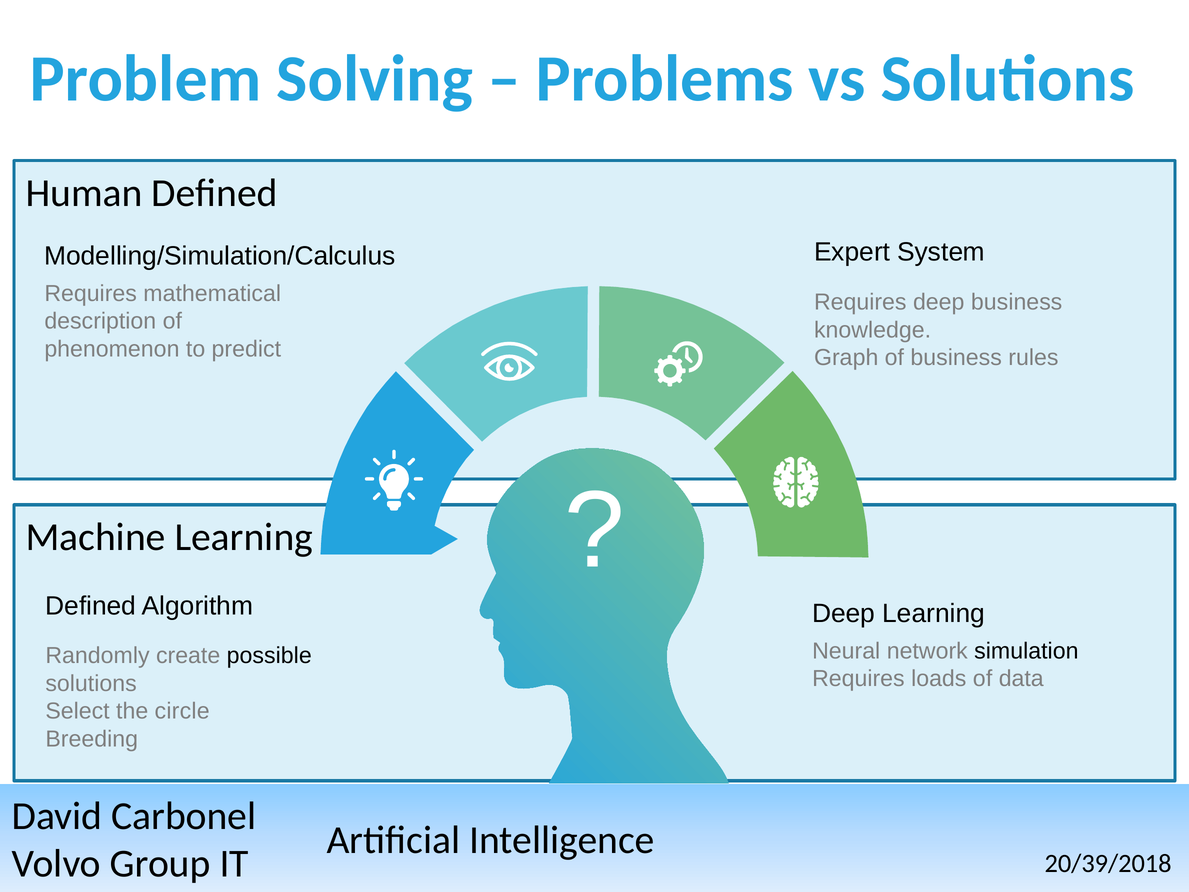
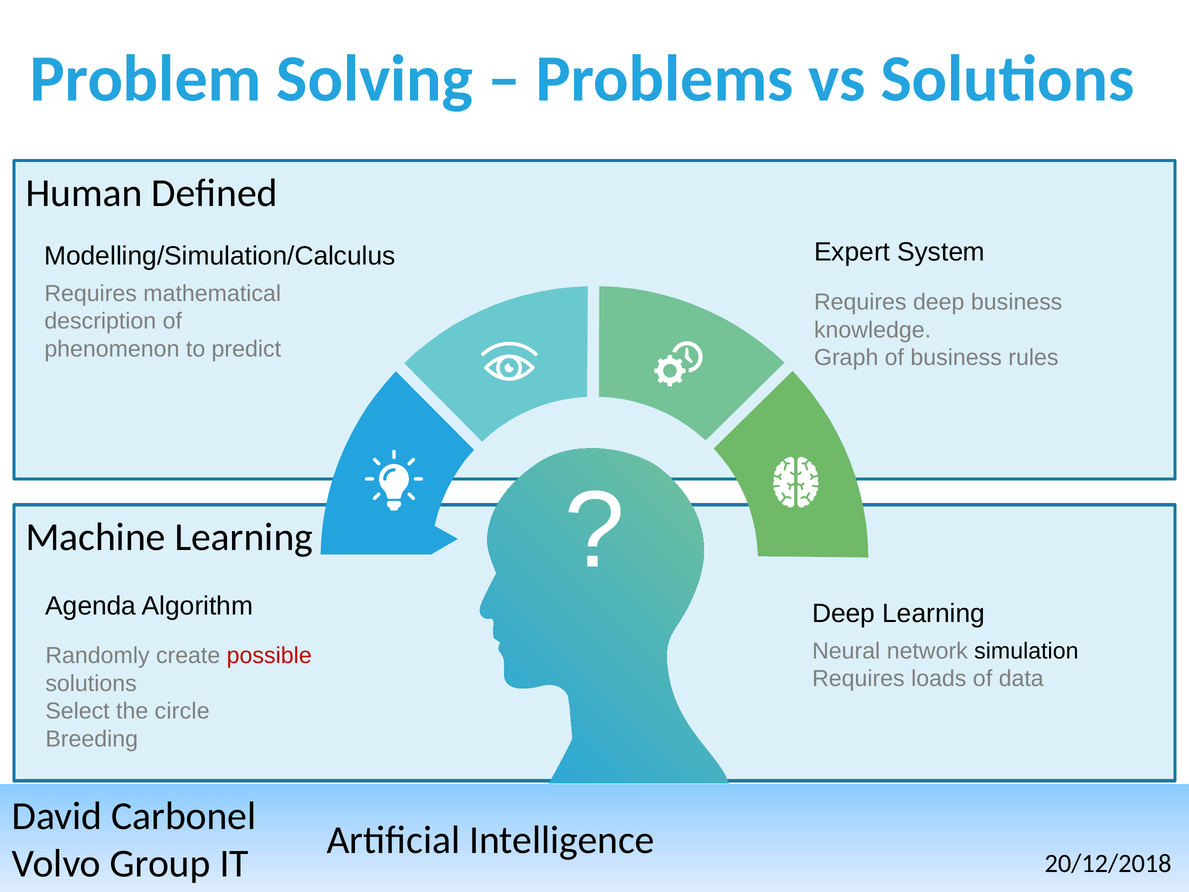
Defined: Defined -> Agenda (91, 606)
possible colour: black -> red (269, 655)
20/39/2018: 20/39/2018 -> 20/12/2018 (1108, 863)
